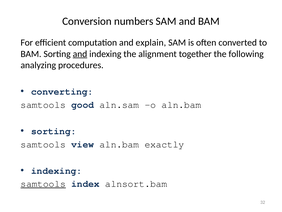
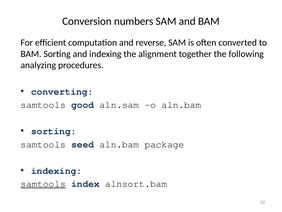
explain: explain -> reverse (151, 42)
and underline: present -> none (80, 54)
view: view -> seed (83, 144)
exactly: exactly -> package (164, 144)
